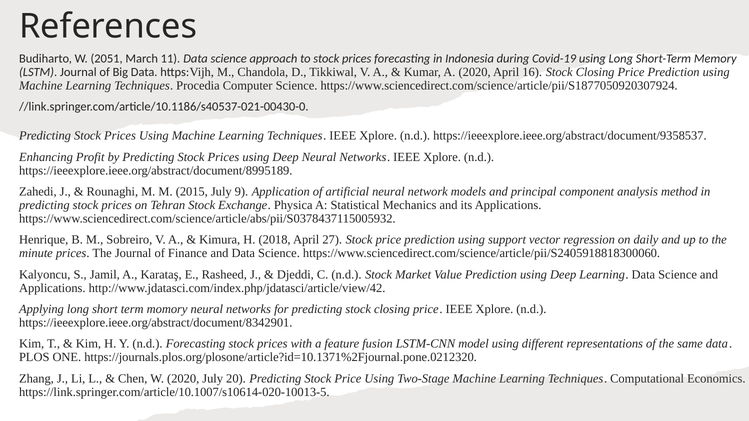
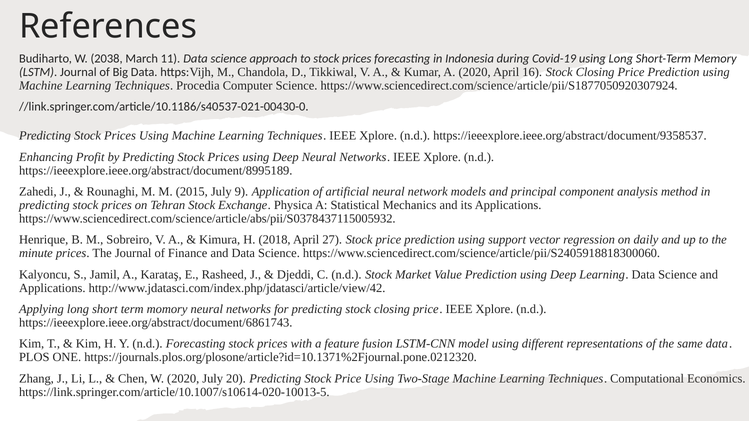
2051: 2051 -> 2038 (107, 59)
https://ieeexplore.ieee.org/abstract/document/8342901: https://ieeexplore.ieee.org/abstract/document/8342901 -> https://ieeexplore.ieee.org/abstract/document/6861743 (156, 323)
